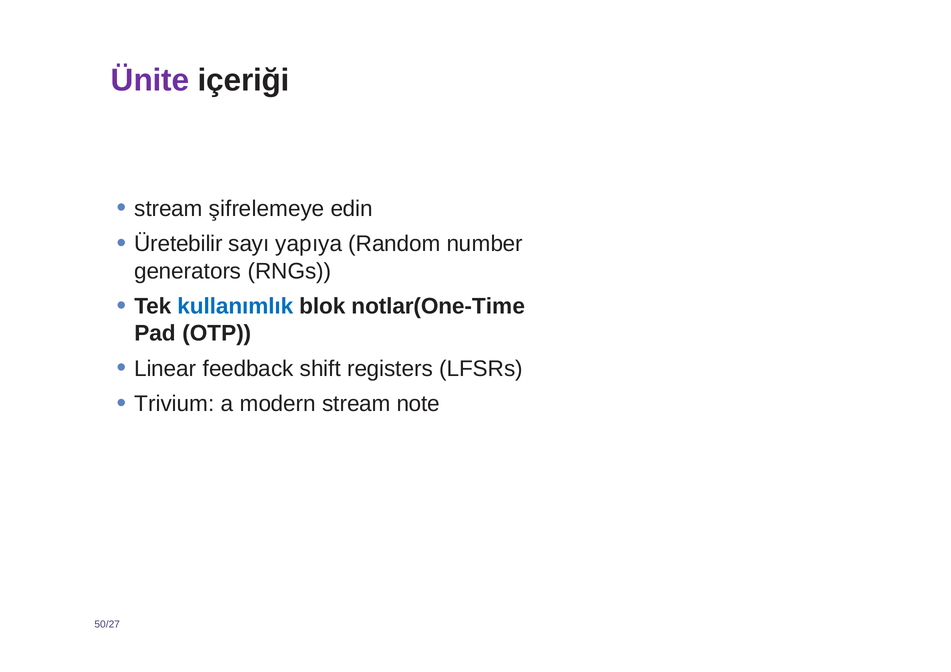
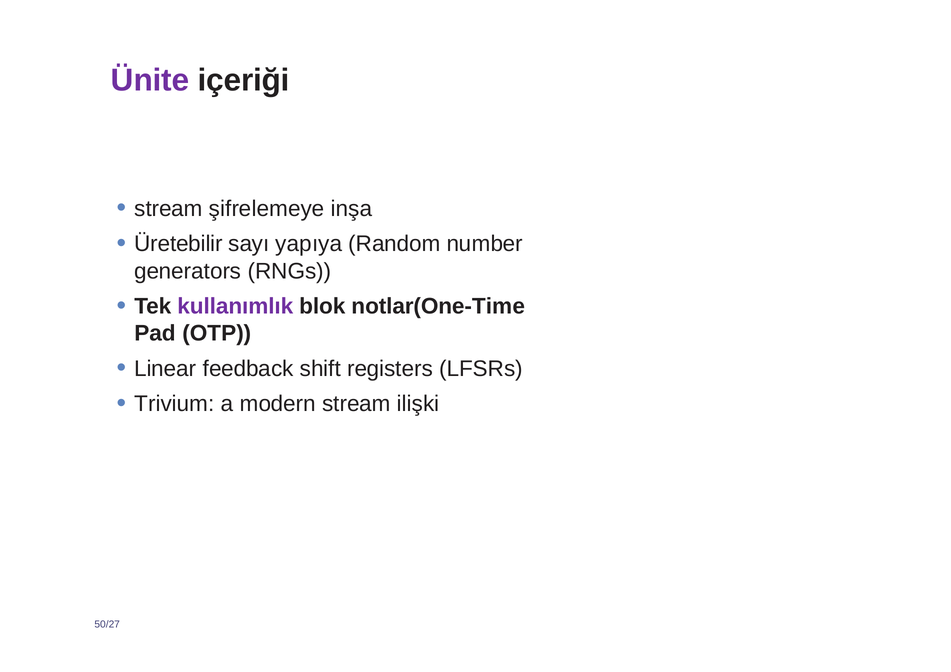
edin: edin -> inşa (351, 209)
kullanımlık colour: blue -> purple (235, 306)
note: note -> ilişki (418, 404)
